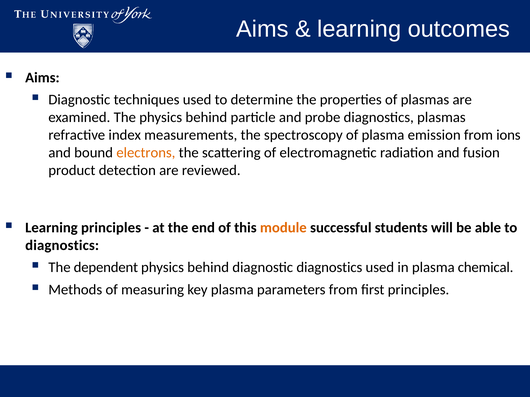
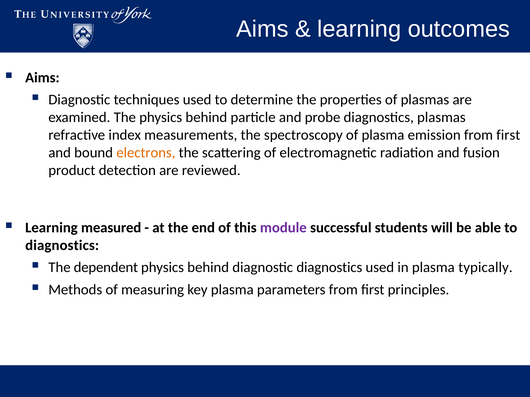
emission from ions: ions -> first (508, 135)
Learning principles: principles -> measured (111, 228)
module colour: orange -> purple (283, 228)
chemical: chemical -> typically (485, 268)
